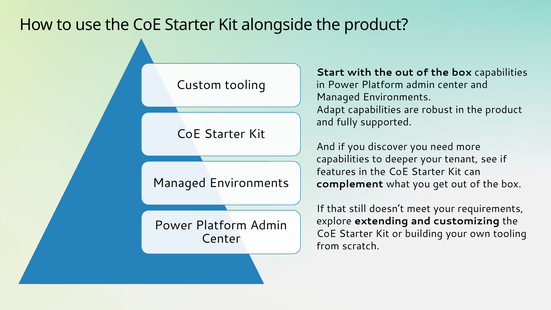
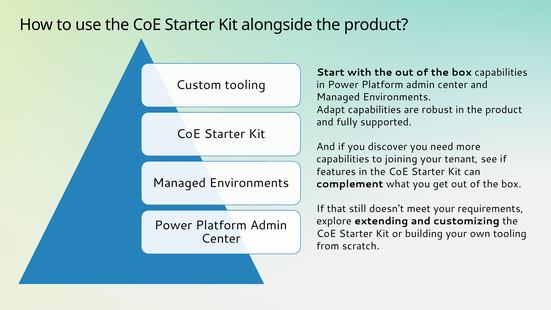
deeper: deeper -> joining (401, 159)
